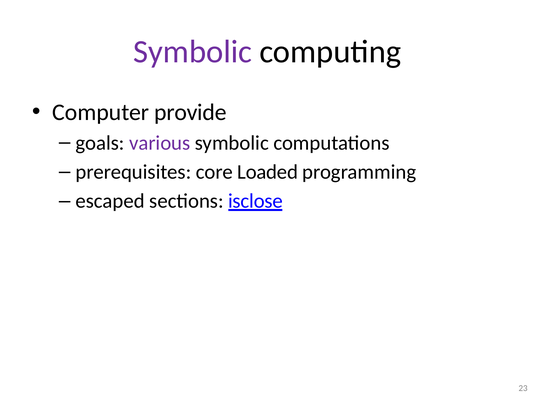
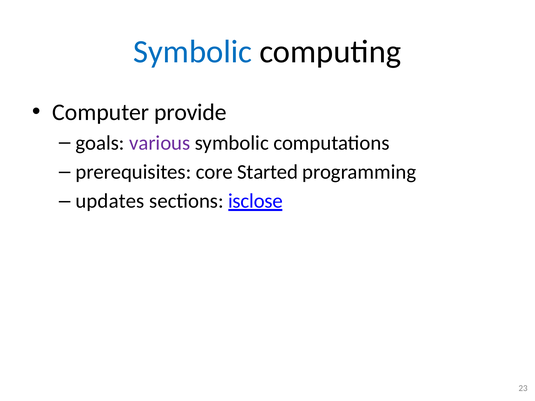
Symbolic colour: purple -> blue (193, 52)
Loaded: Loaded -> Started (268, 172)
escaped: escaped -> updates (110, 201)
